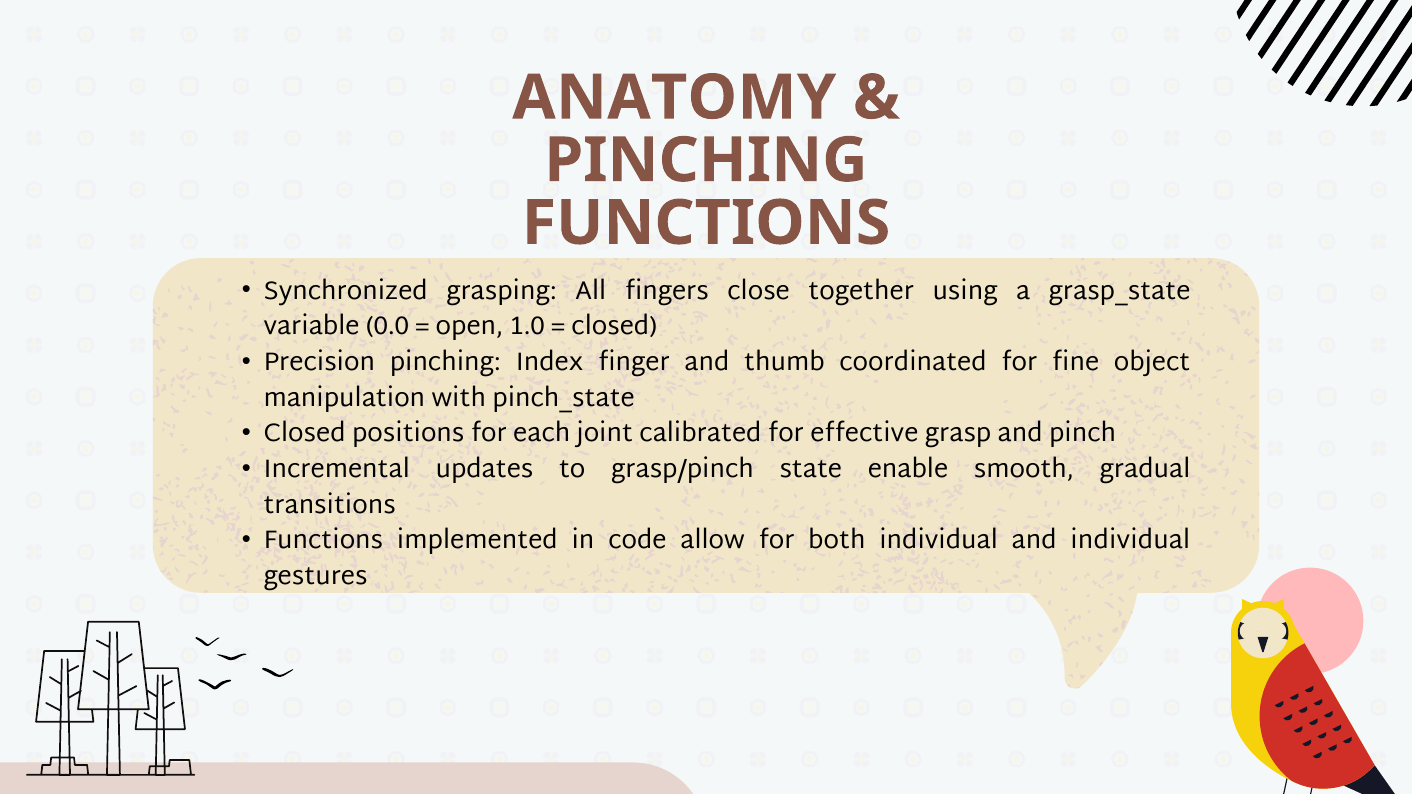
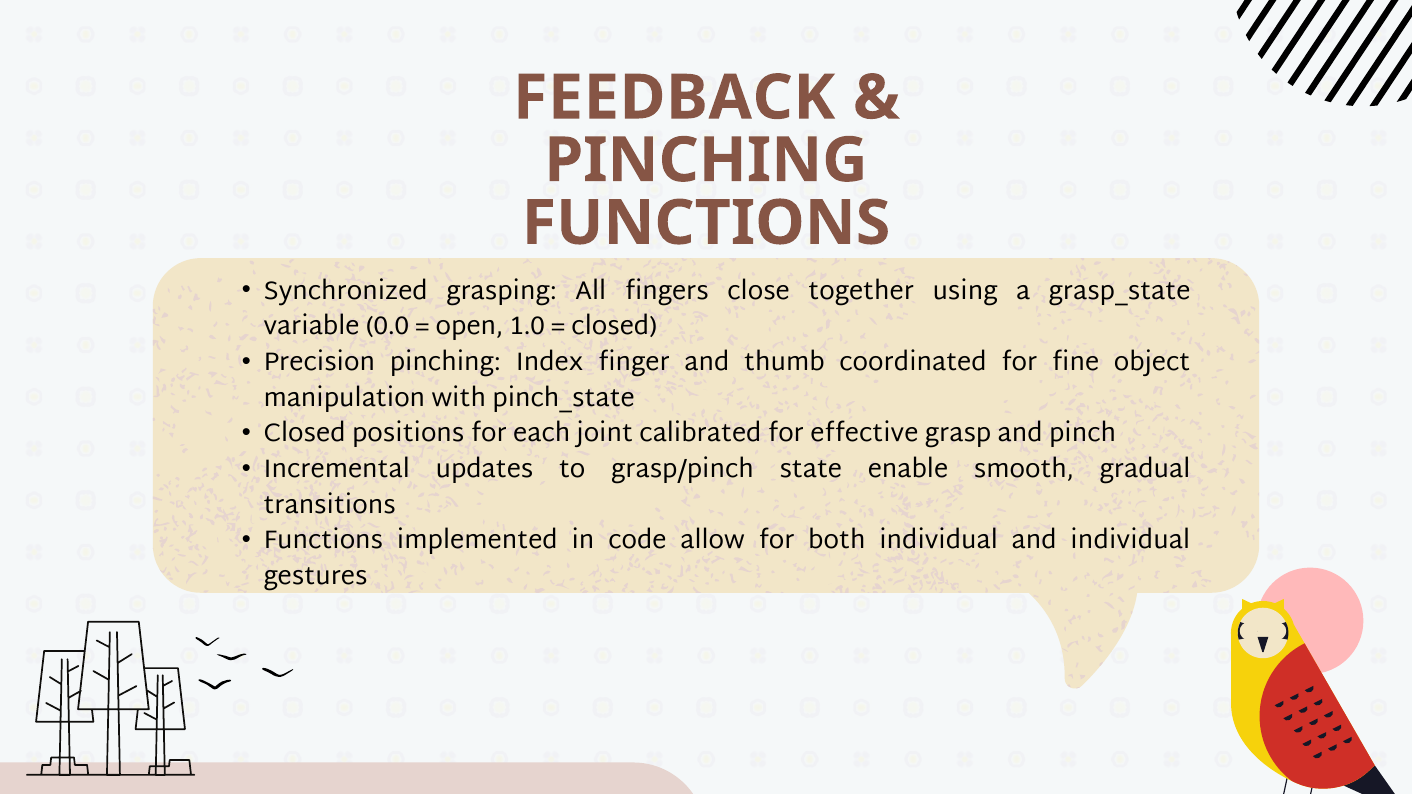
ANATOMY: ANATOMY -> FEEDBACK (674, 98)
